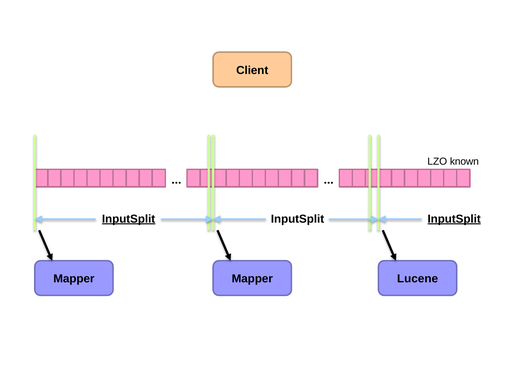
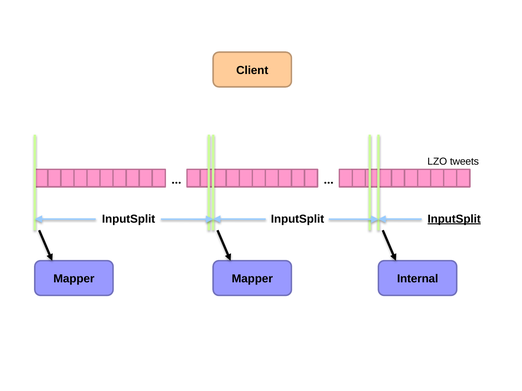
known: known -> tweets (464, 162)
InputSplit underline: present -> none (129, 219)
Lucene: Lucene -> Internal (418, 279)
